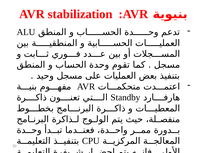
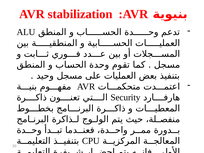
Standby: Standby -> Security (126, 97)
